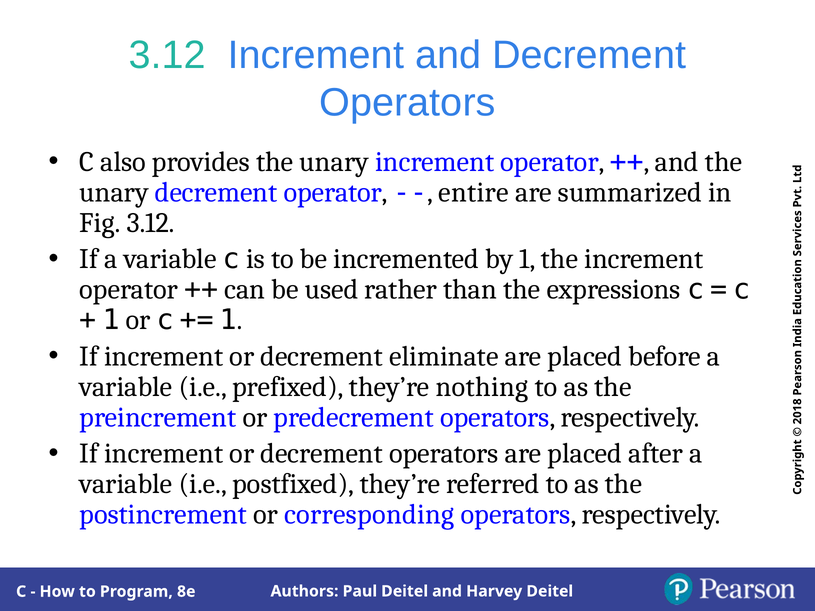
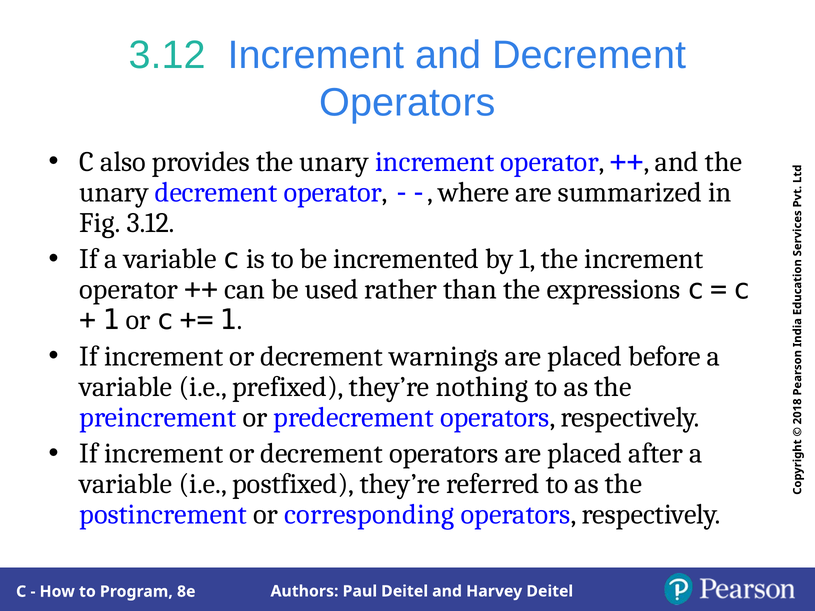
entire: entire -> where (474, 192)
eliminate: eliminate -> warnings (444, 356)
